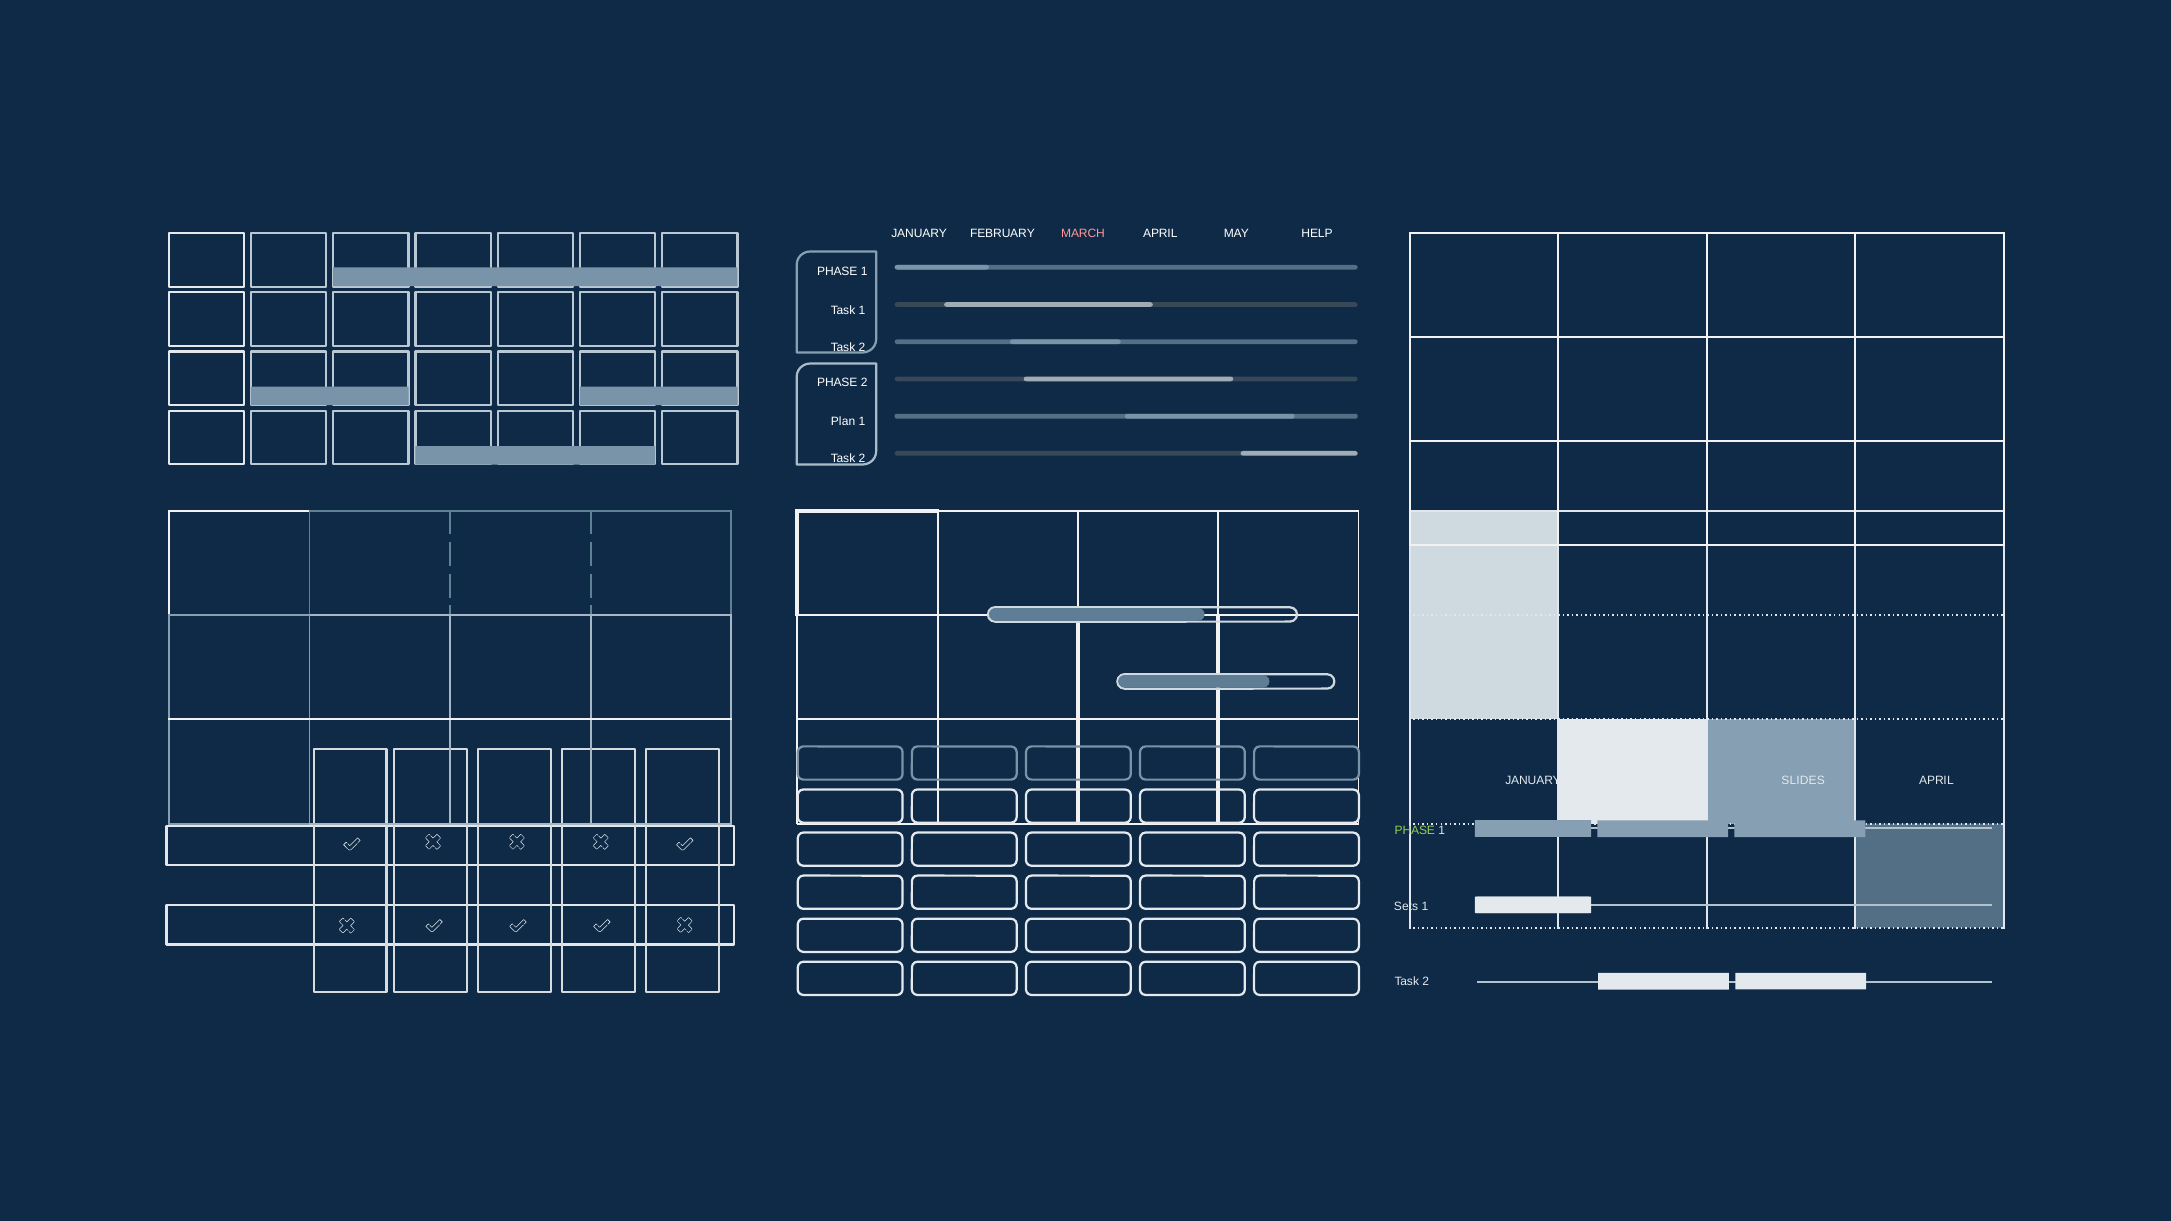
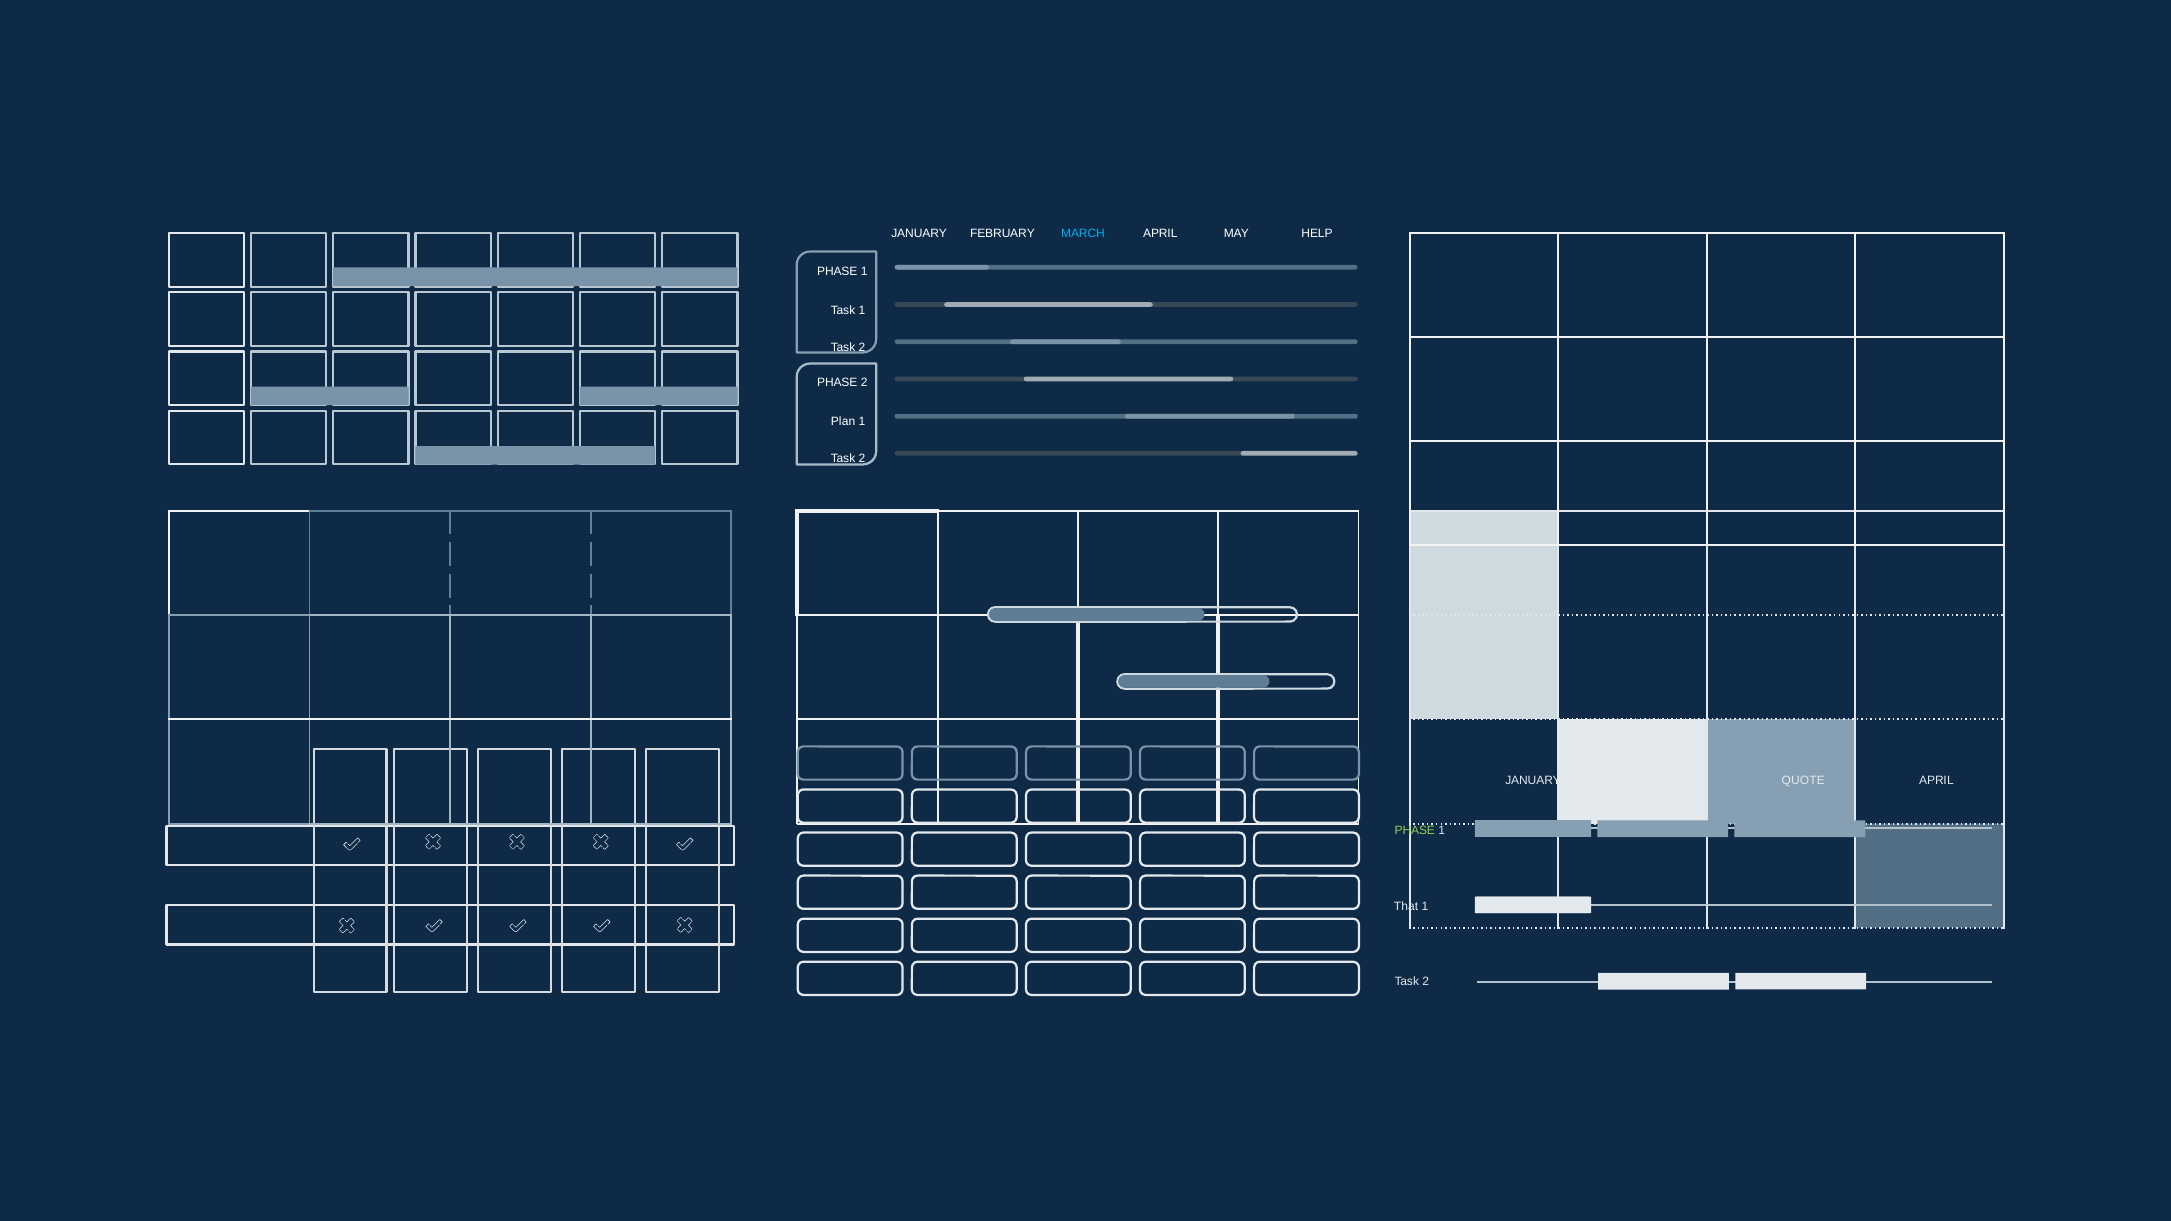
MARCH colour: pink -> light blue (1083, 234)
SLIDES: SLIDES -> QUOTE (1803, 781)
Sets: Sets -> That (1406, 907)
